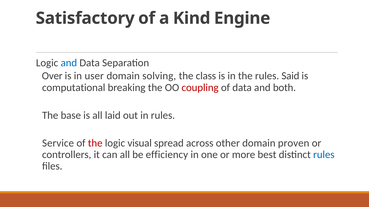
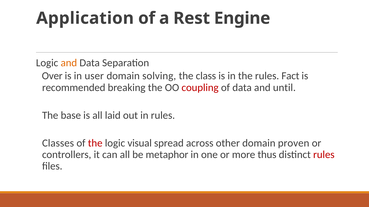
Satisfactory: Satisfactory -> Application (85, 18)
Kind: Kind -> Rest (192, 18)
and colour: blue -> orange (69, 63)
Said: Said -> Fact (290, 76)
computational: computational -> recommended (74, 88)
both: both -> until (284, 88)
Service: Service -> Classes (58, 143)
efficiency: efficiency -> metaphor (167, 155)
best: best -> thus (267, 155)
rules colour: blue -> red (324, 155)
